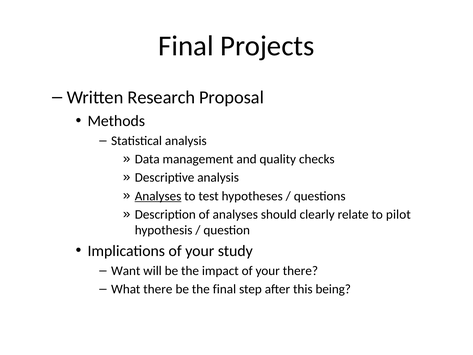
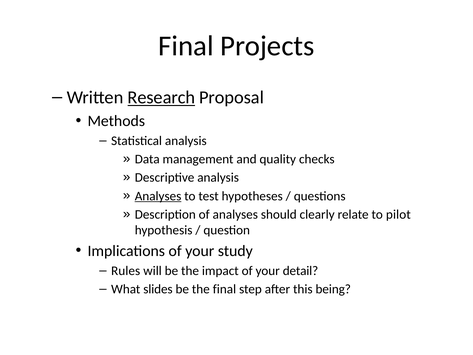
Research underline: none -> present (161, 97)
Want: Want -> Rules (126, 271)
your there: there -> detail (300, 271)
What there: there -> slides (158, 289)
